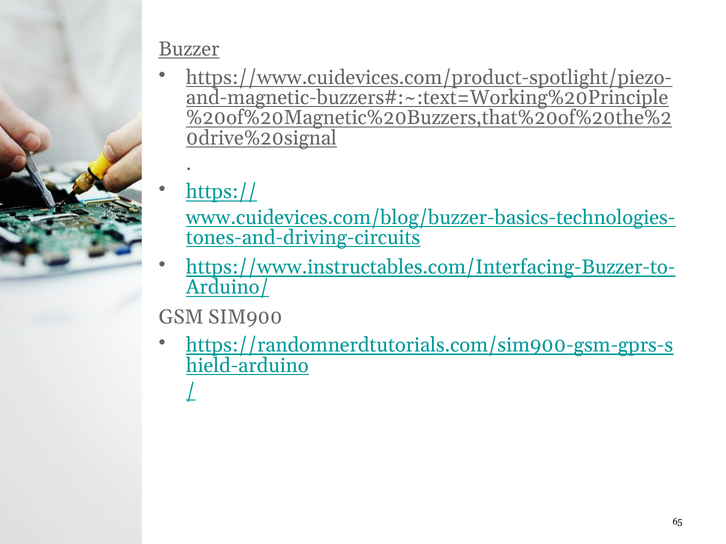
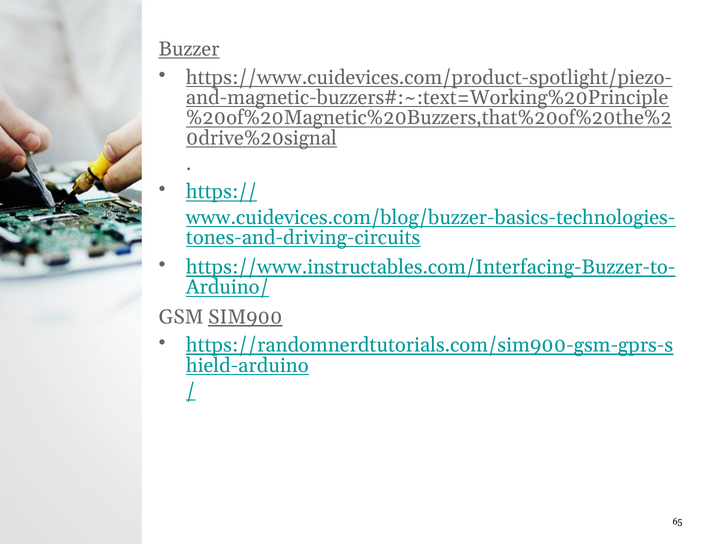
SIM900 underline: none -> present (245, 317)
